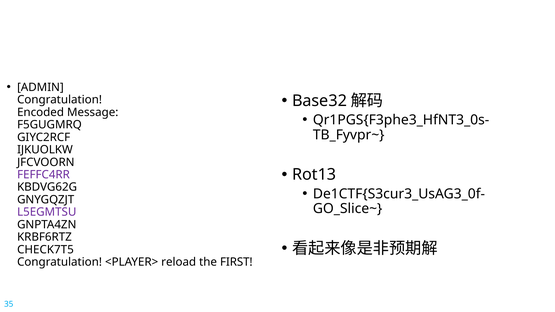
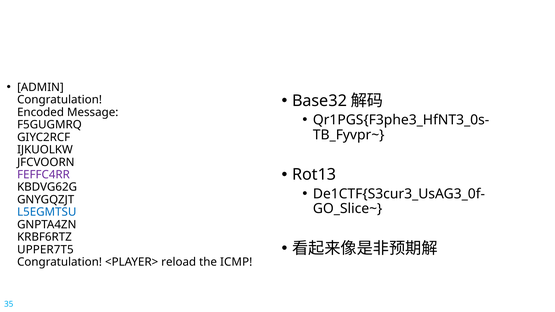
L5EGMTSU colour: purple -> blue (47, 212)
CHECK7T5: CHECK7T5 -> UPPER7T5 (45, 250)
FIRST: FIRST -> ICMP (236, 262)
